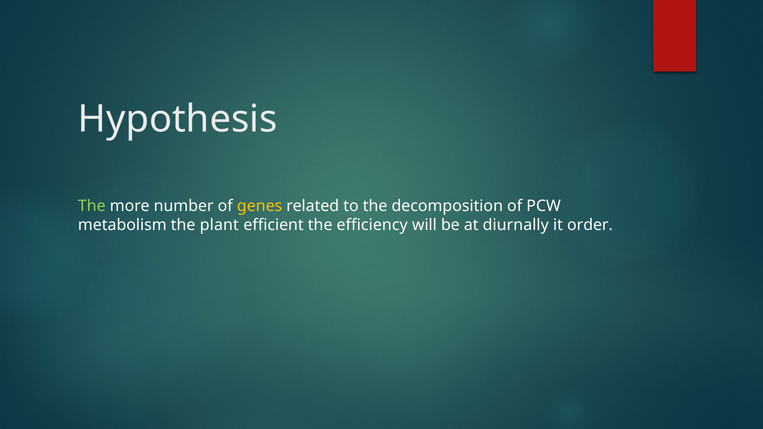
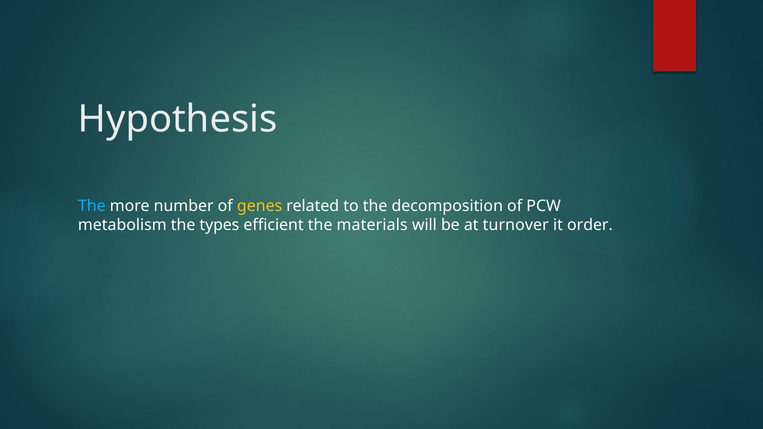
The colour: light green -> light blue (92, 206)
plant: plant -> types (219, 225)
efficiency: efficiency -> materials (372, 225)
diurnally: diurnally -> turnover (516, 225)
